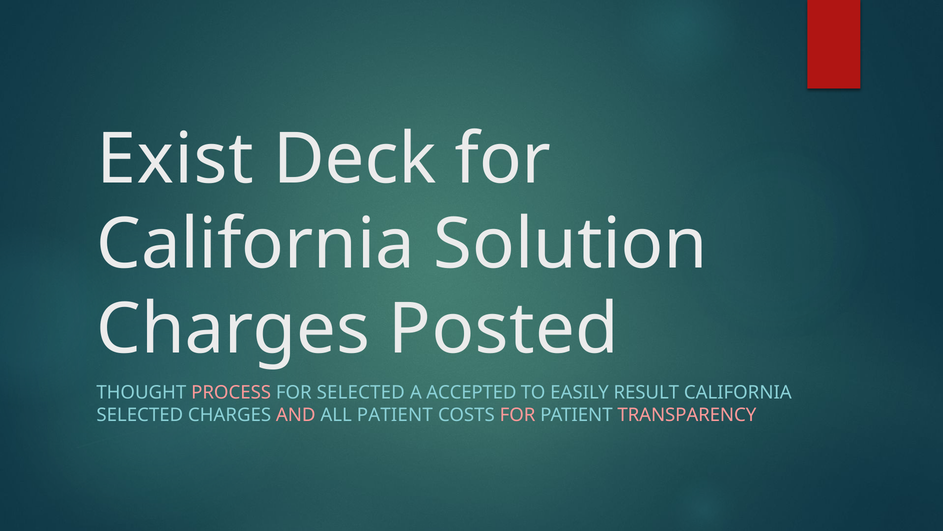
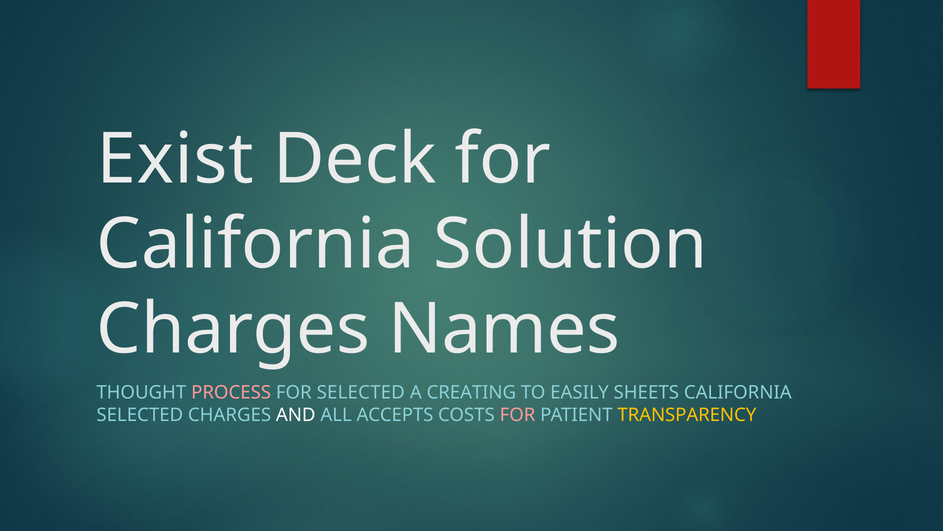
Posted: Posted -> Names (504, 329)
ACCEPTED: ACCEPTED -> CREATING (471, 392)
RESULT: RESULT -> SHEETS (646, 392)
AND colour: pink -> white (296, 415)
ALL PATIENT: PATIENT -> ACCEPTS (395, 415)
TRANSPARENCY colour: pink -> yellow (687, 415)
